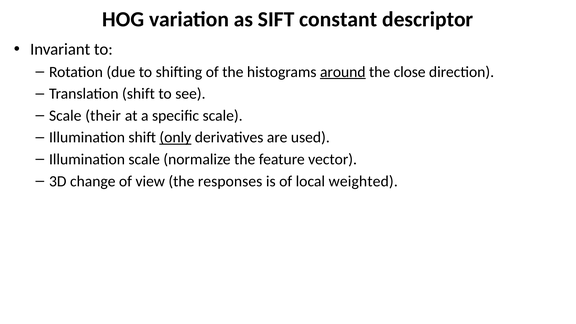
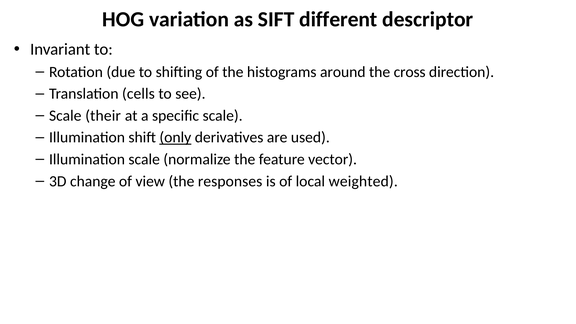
constant: constant -> different (338, 20)
around underline: present -> none (343, 72)
close: close -> cross (410, 72)
Translation shift: shift -> cells (138, 94)
